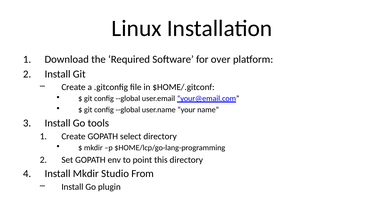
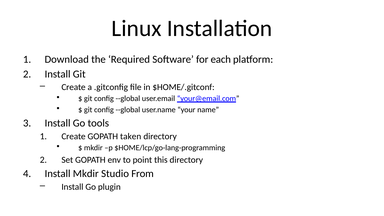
over: over -> each (221, 59)
select: select -> taken (131, 136)
